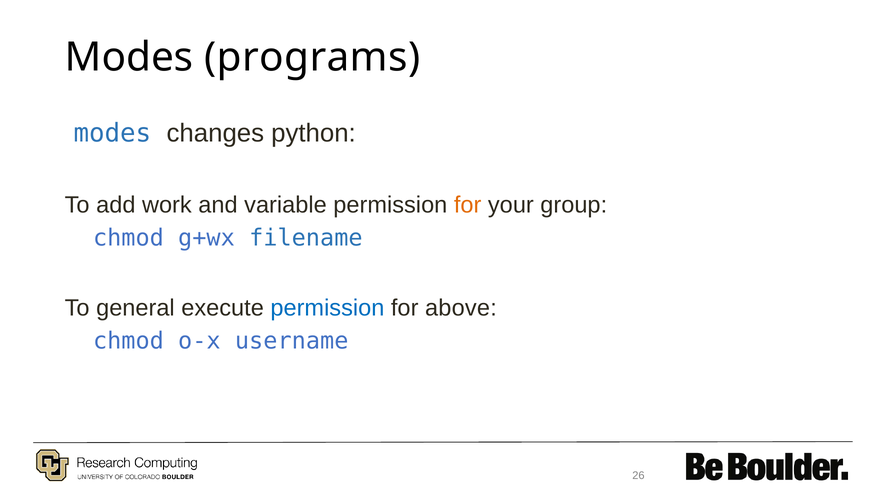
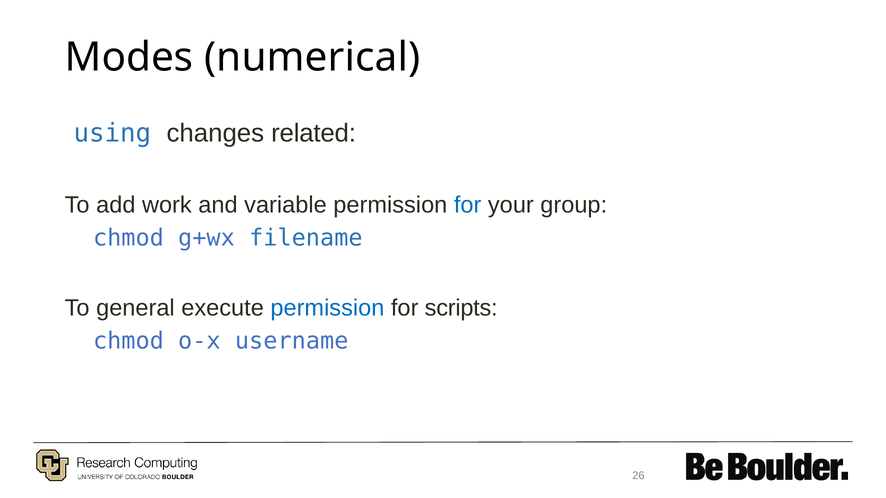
programs: programs -> numerical (312, 57)
modes: modes -> using (112, 133)
python: python -> related (314, 133)
for colour: orange -> blue (468, 205)
above: above -> scripts (461, 308)
